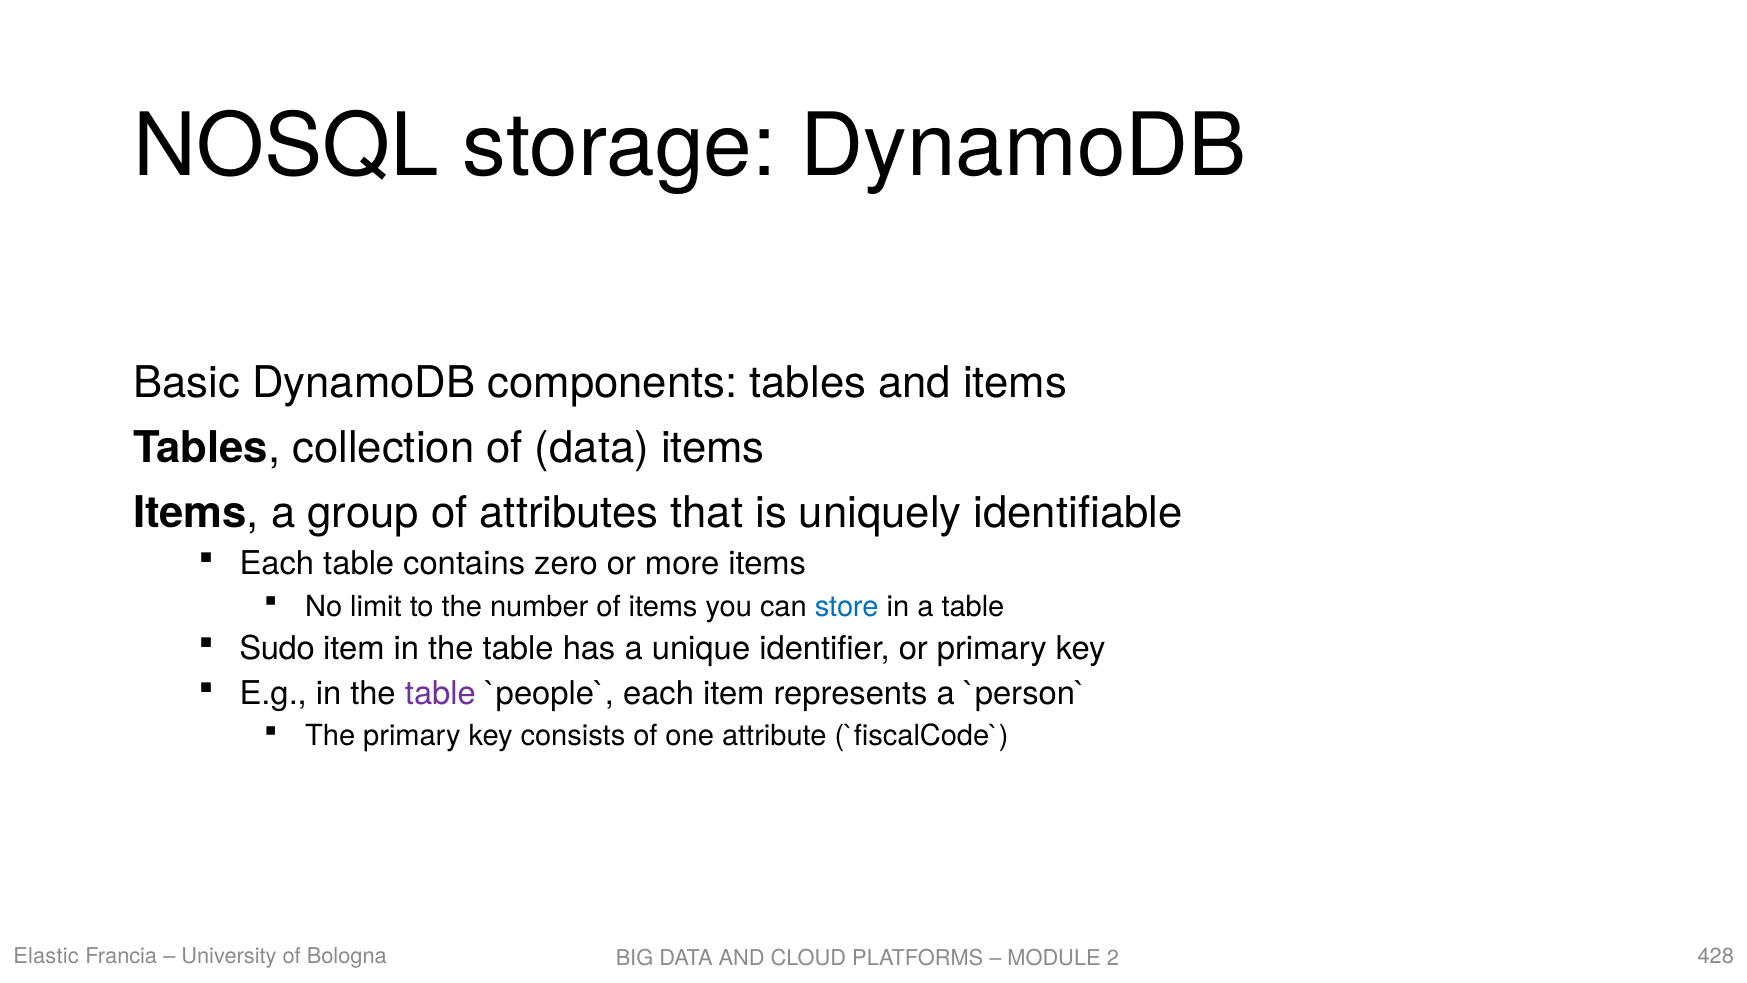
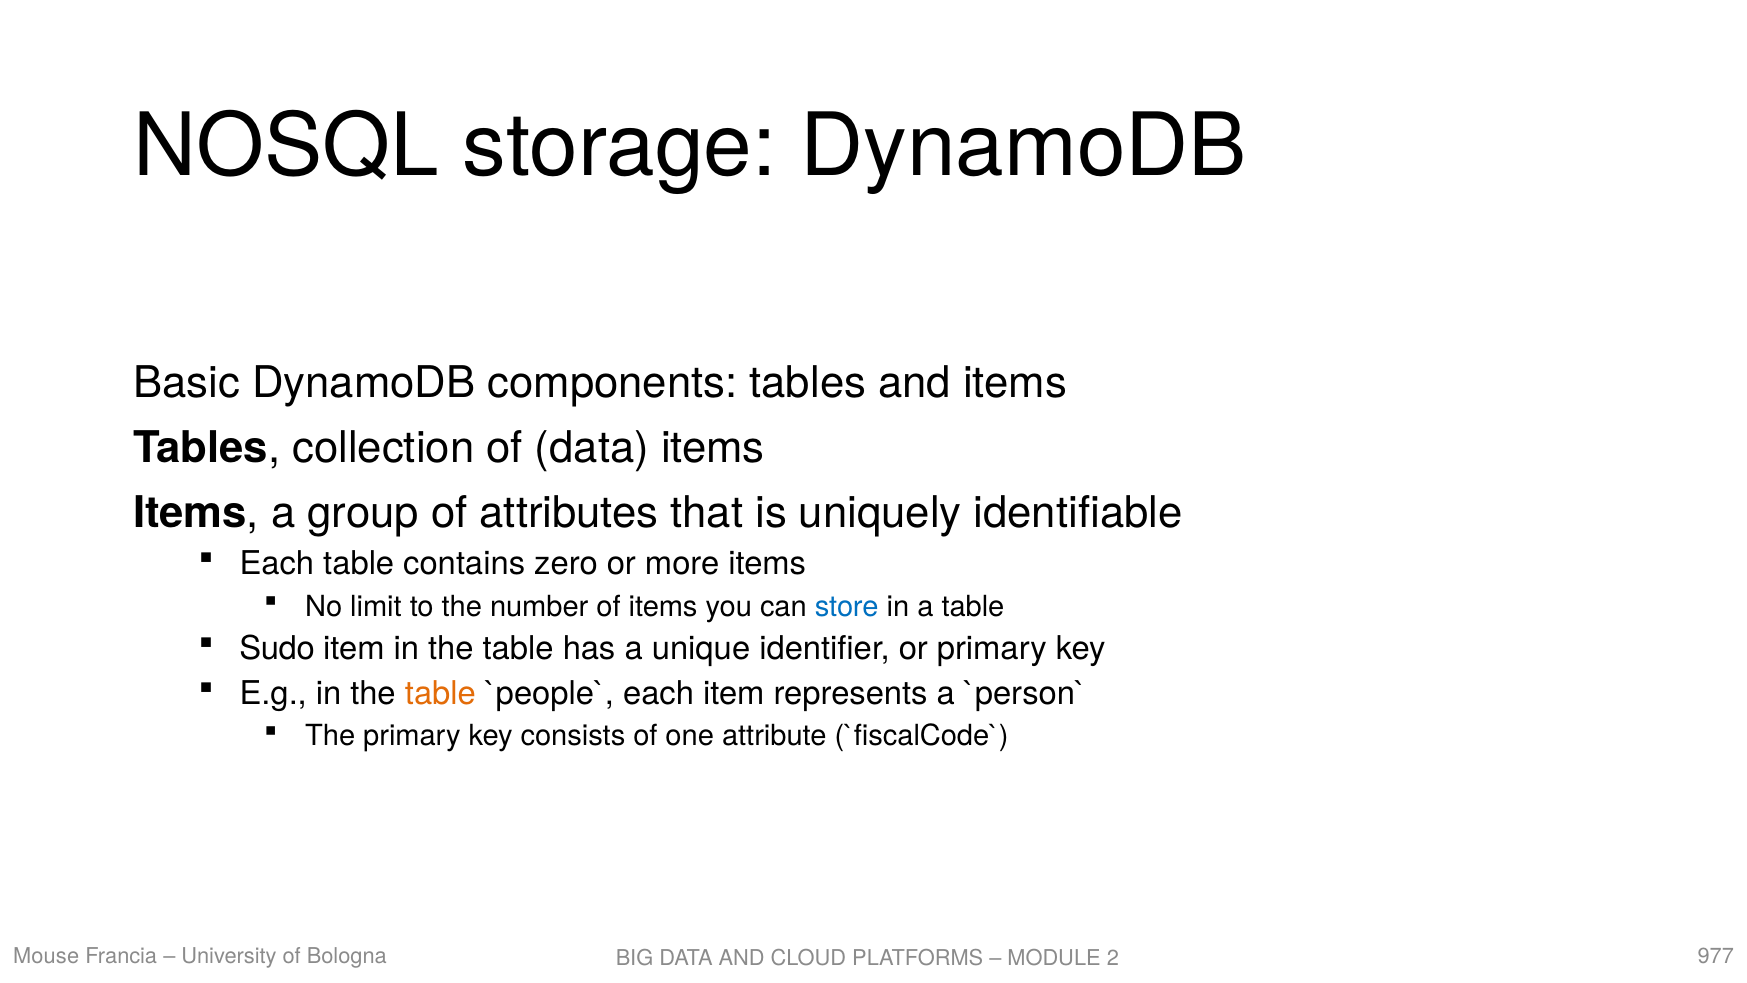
table colour: purple -> orange (440, 693)
Elastic: Elastic -> Mouse (46, 956)
428: 428 -> 977 (1716, 956)
